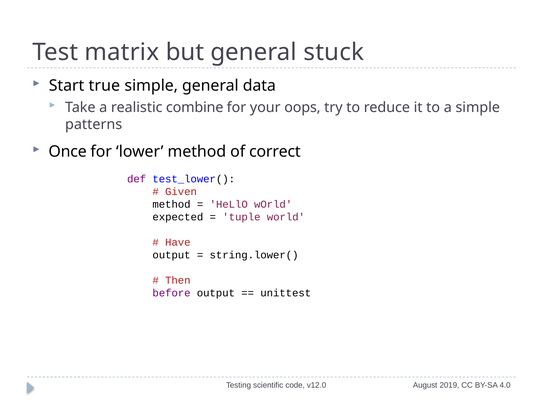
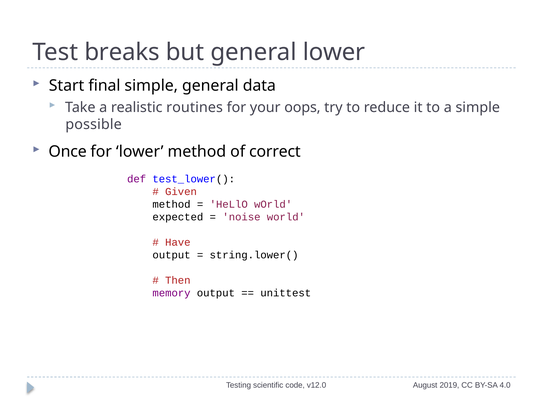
matrix: matrix -> breaks (122, 52)
general stuck: stuck -> lower (334, 52)
true: true -> final (104, 86)
combine: combine -> routines (195, 107)
patterns: patterns -> possible (94, 125)
tuple: tuple -> noise (241, 217)
before: before -> memory (172, 293)
